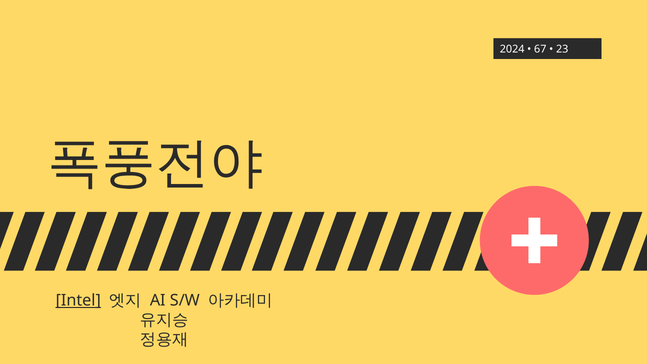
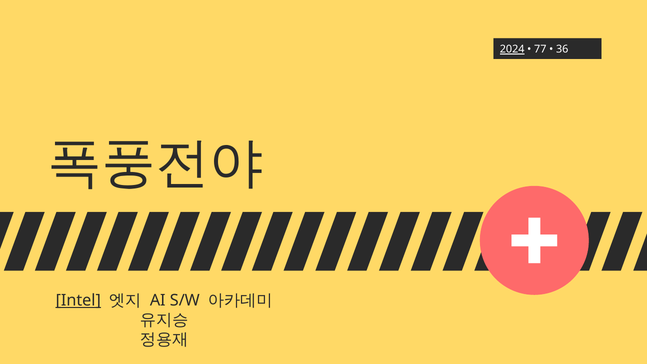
2024 underline: none -> present (512, 49)
67: 67 -> 77 (540, 49)
23: 23 -> 36 (562, 49)
